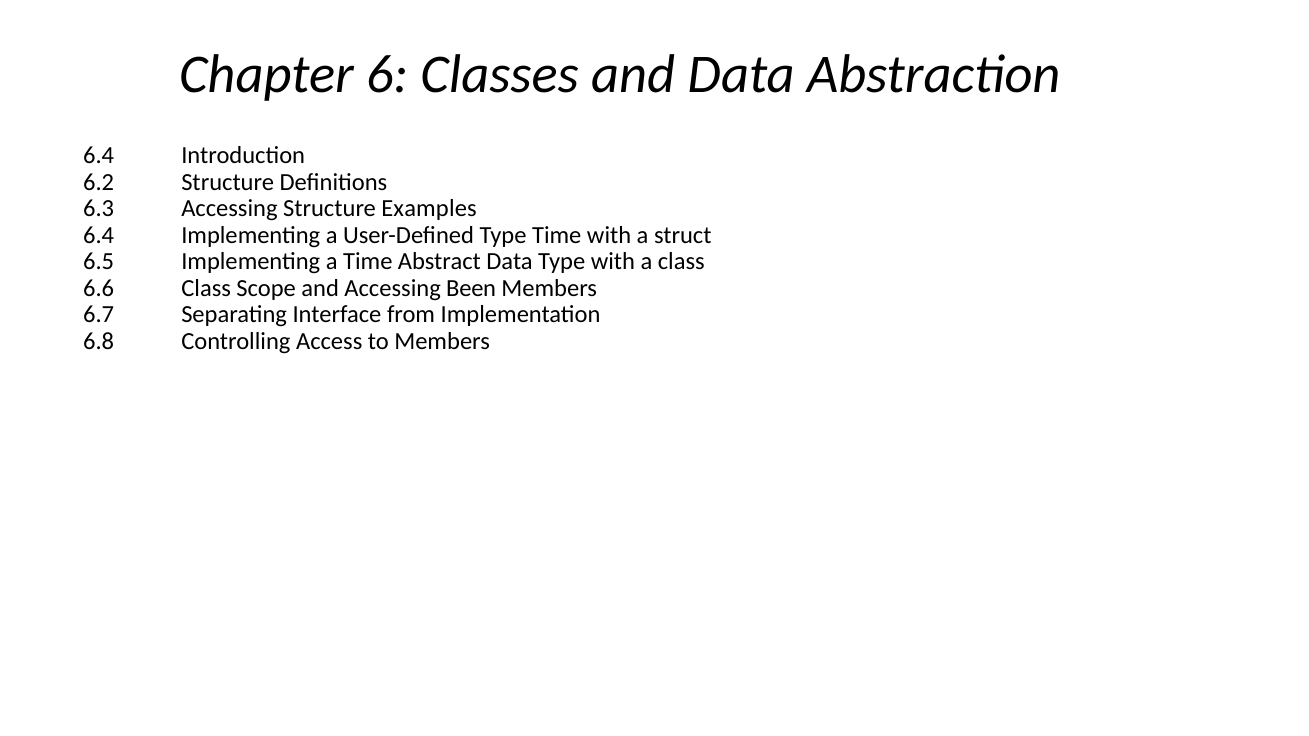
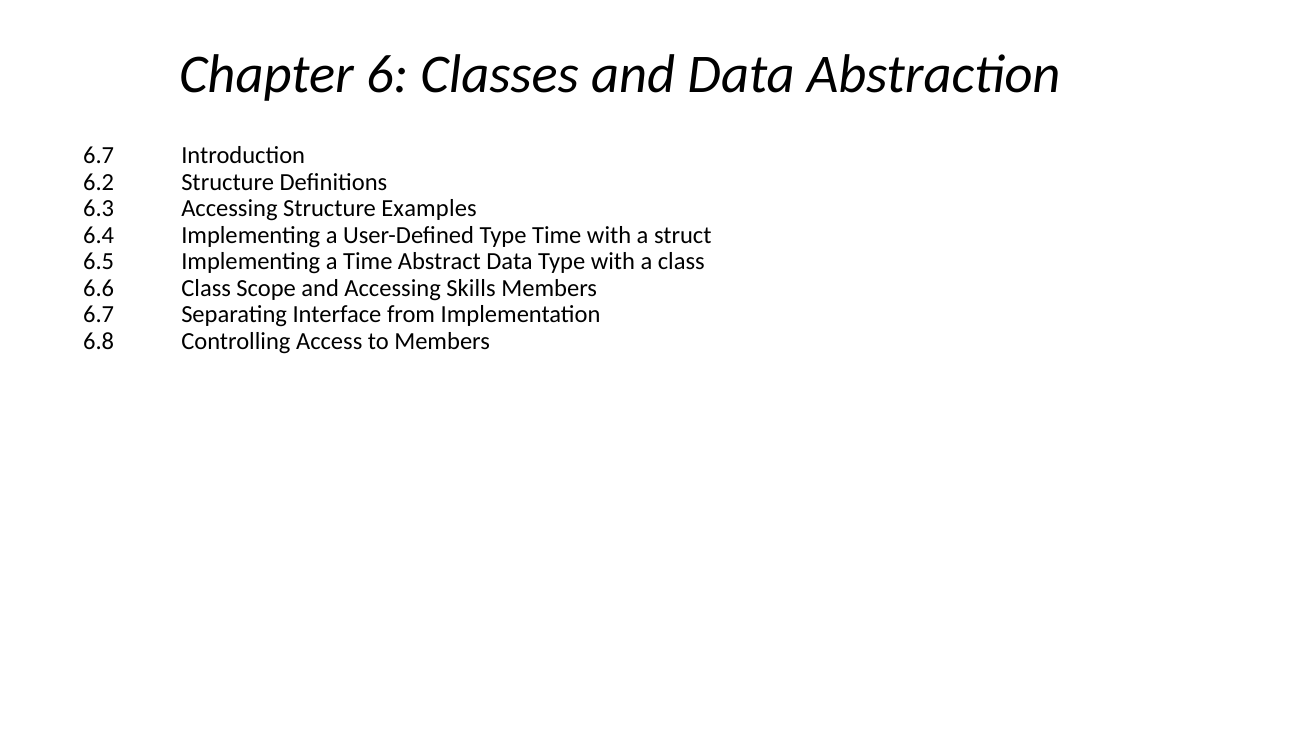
6.4: 6.4 -> 6.7 (99, 156)
Been: Been -> Skills (471, 288)
